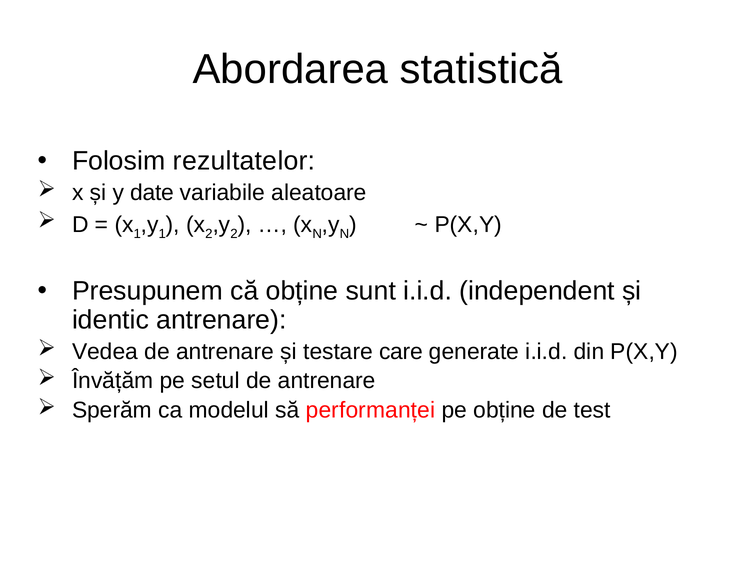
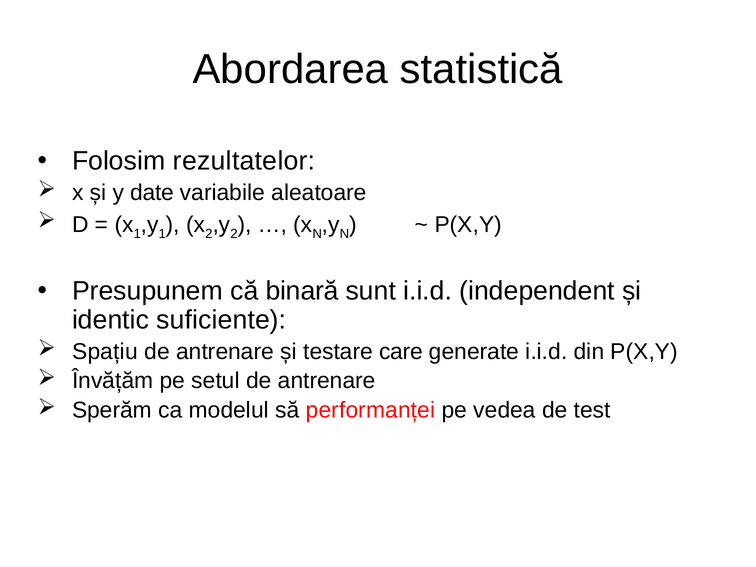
că obține: obține -> binară (302, 291)
identic antrenare: antrenare -> suficiente (221, 320)
Vedea: Vedea -> Spațiu (105, 351)
pe obține: obține -> vedea (505, 410)
